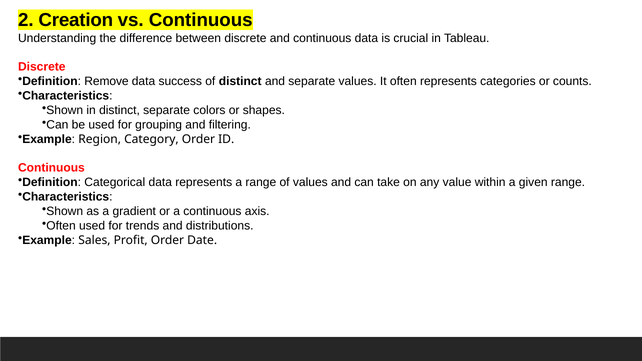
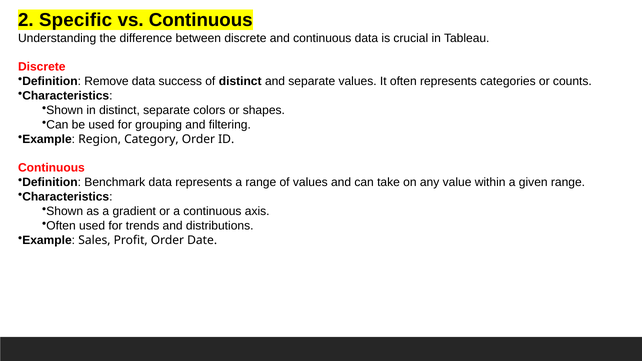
Creation: Creation -> Specific (76, 20)
Categorical: Categorical -> Benchmark (115, 183)
